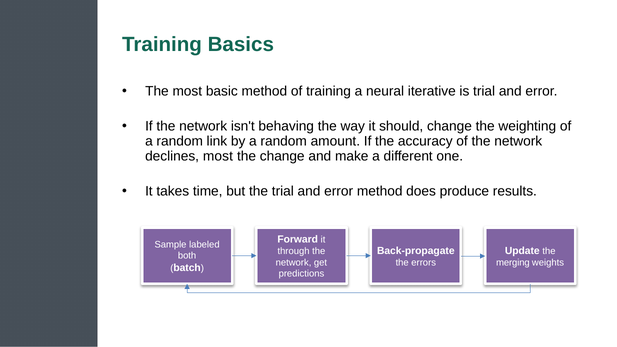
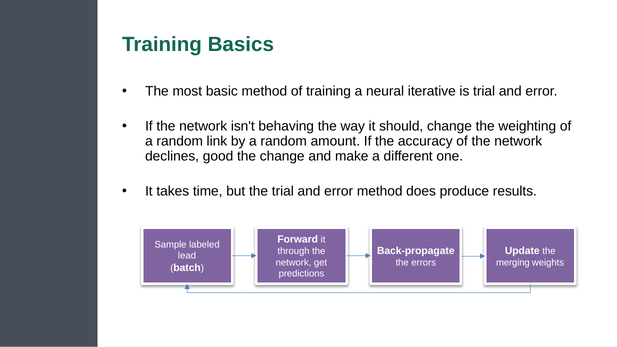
declines most: most -> good (218, 156)
both: both -> lead (187, 256)
